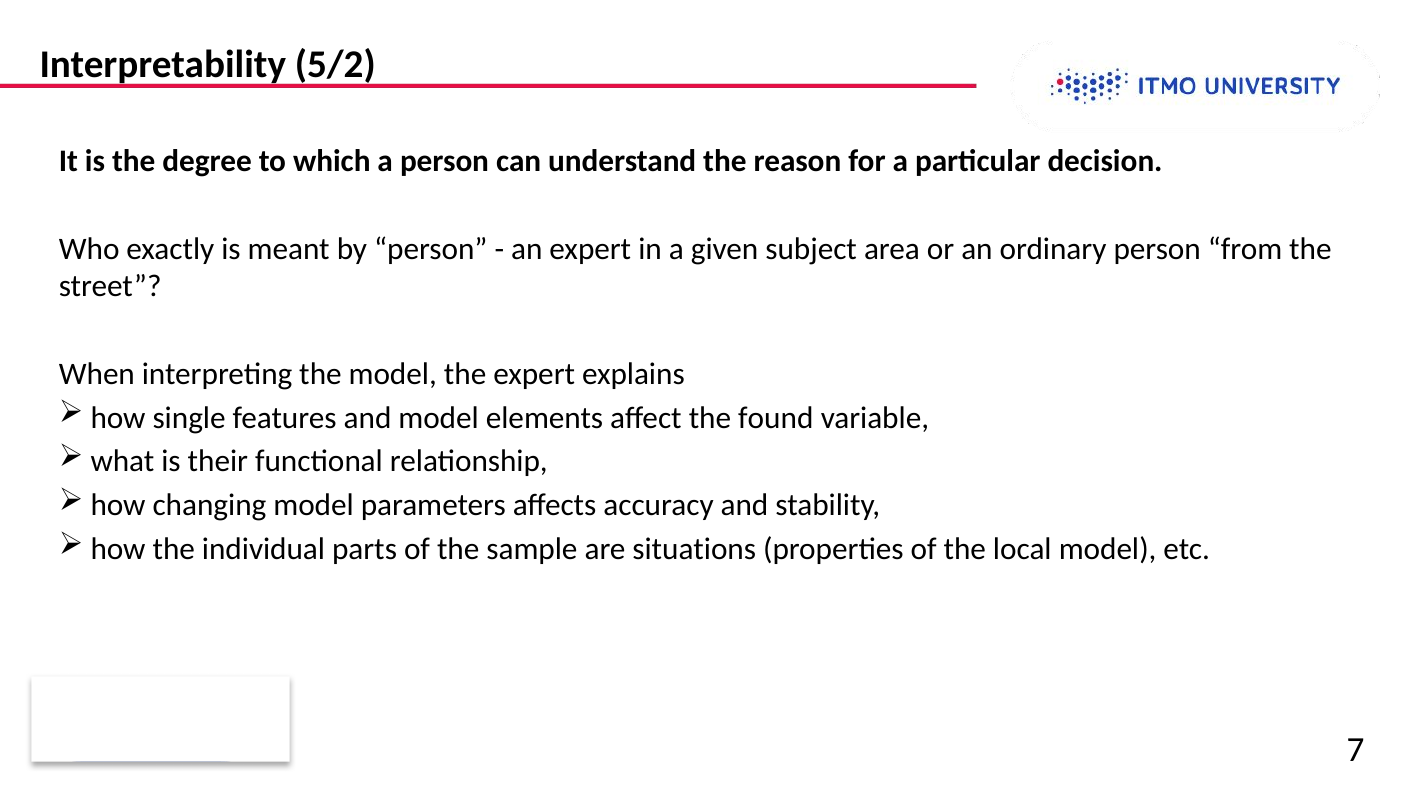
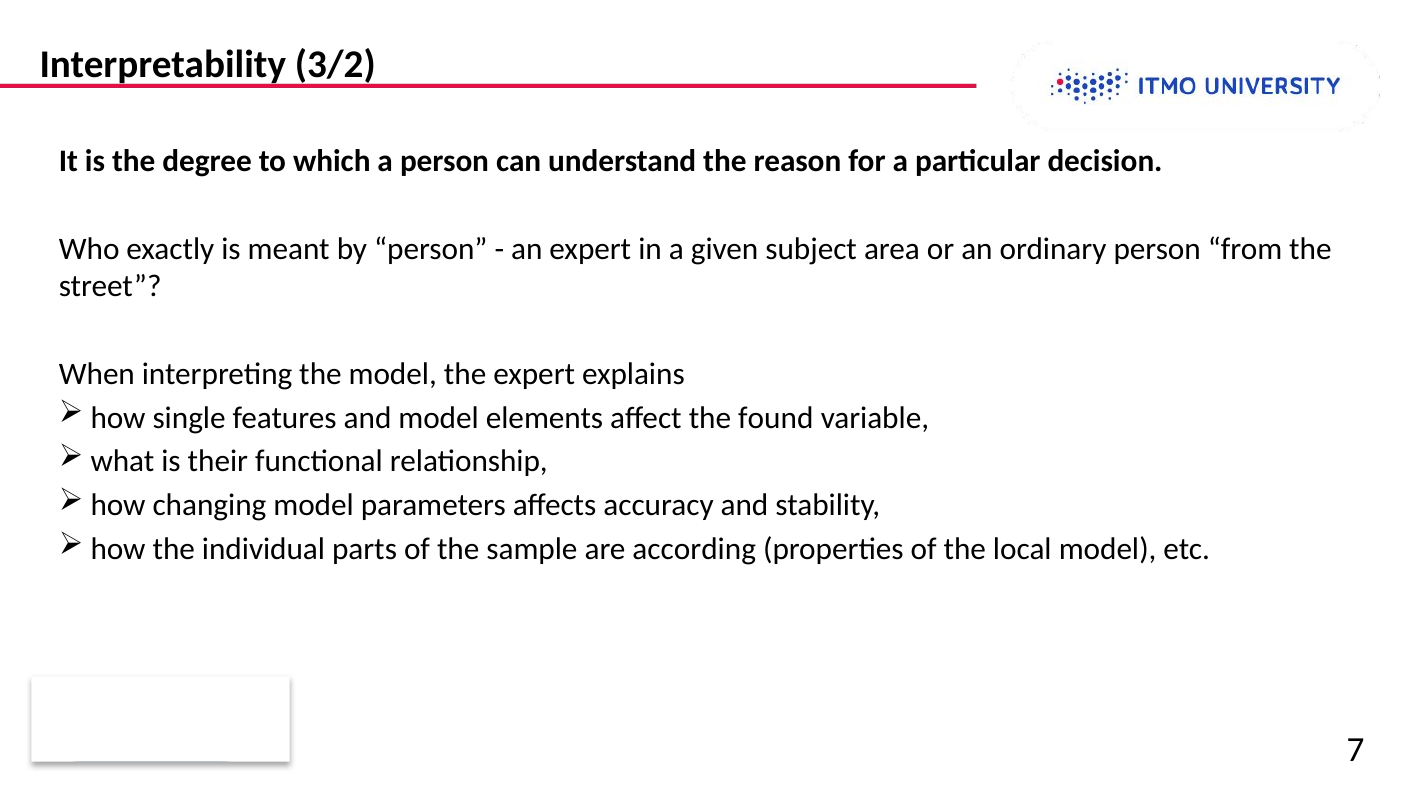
5/2: 5/2 -> 3/2 (335, 65)
situations: situations -> according (694, 549)
